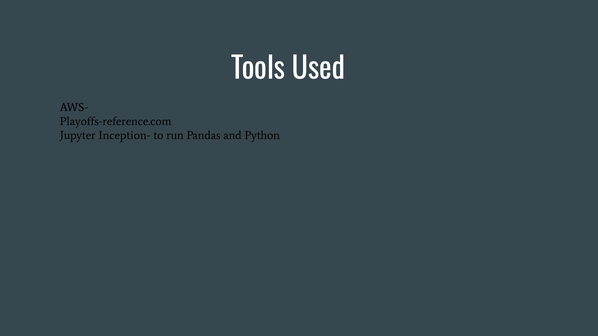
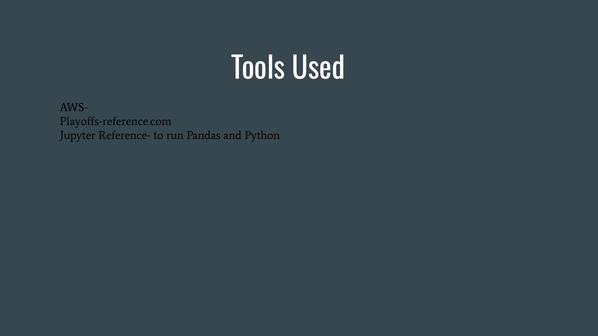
Inception-: Inception- -> Reference- (125, 135)
